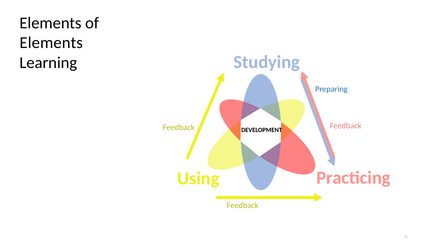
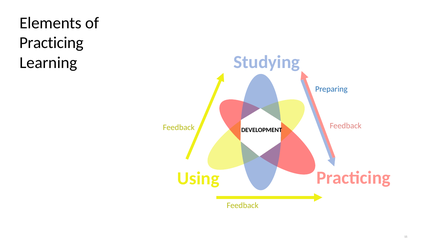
Elements: Elements -> Practicing (51, 43)
